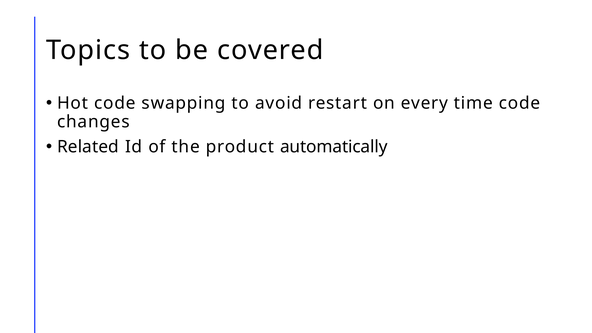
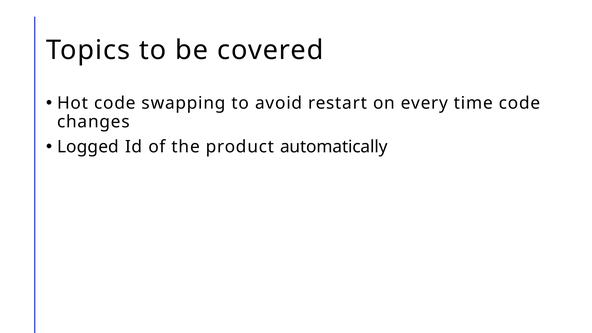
Related: Related -> Logged (88, 147)
